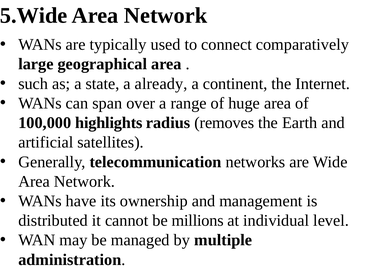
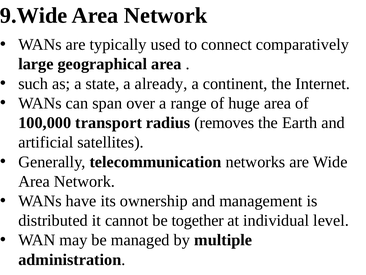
5.Wide: 5.Wide -> 9.Wide (34, 16)
highlights: highlights -> transport (109, 123)
millions: millions -> together (198, 220)
